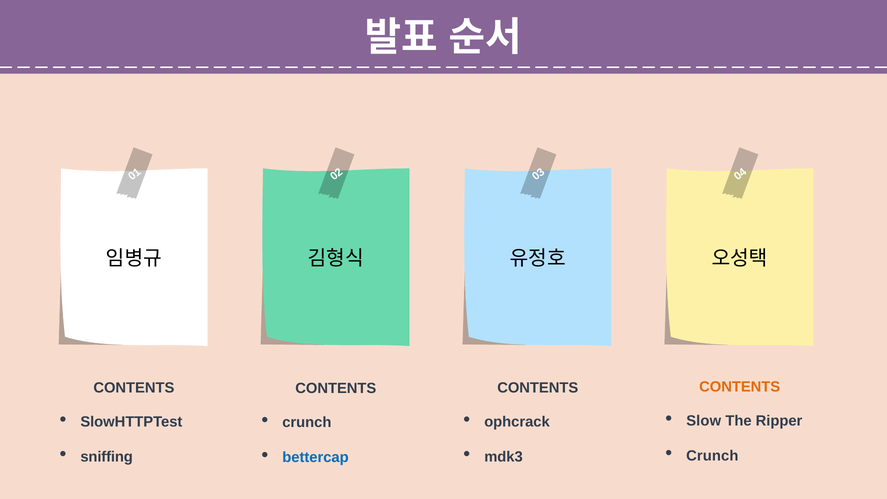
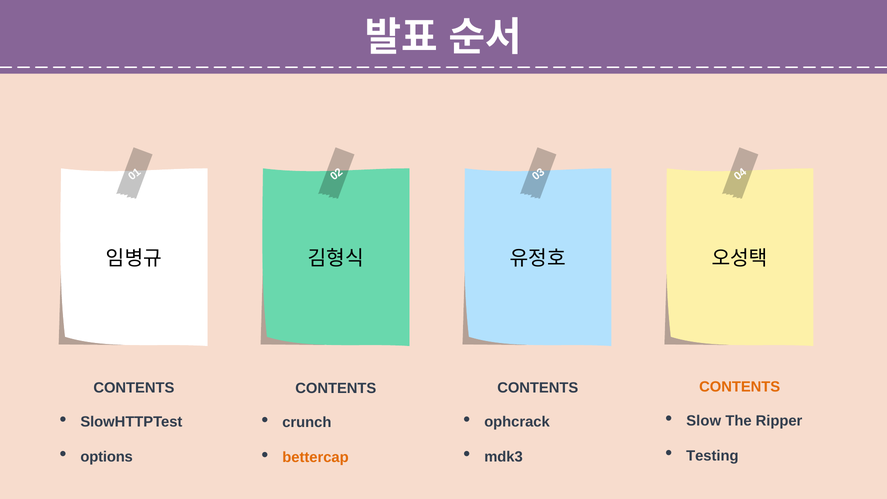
Crunch: Crunch -> Testing (712, 456)
sniffing: sniffing -> options (107, 457)
bettercap colour: blue -> orange (315, 457)
